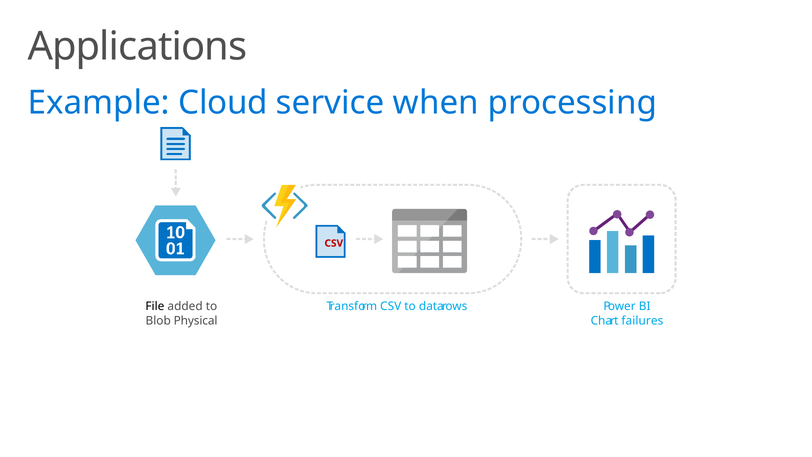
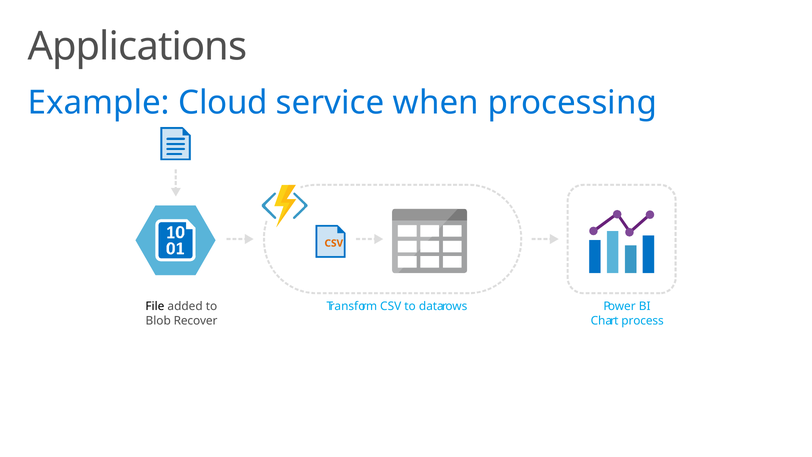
CSV colour: red -> orange (334, 243)
Physical: Physical -> Recover (196, 321)
failures: failures -> process (643, 321)
